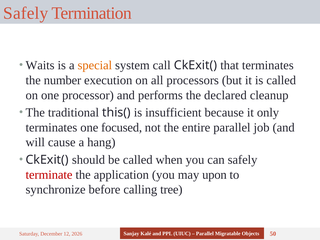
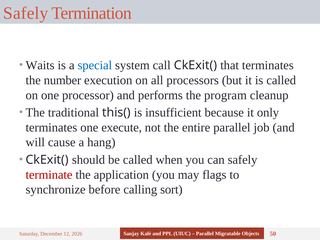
special colour: orange -> blue (95, 65)
declared: declared -> program (225, 95)
focused: focused -> execute (122, 127)
upon: upon -> flags (214, 175)
tree: tree -> sort (171, 190)
